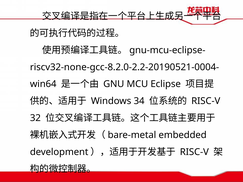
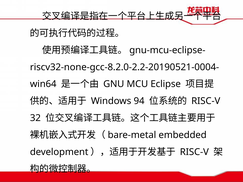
34: 34 -> 94 (139, 101)
